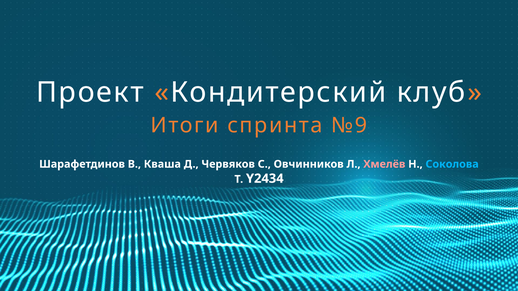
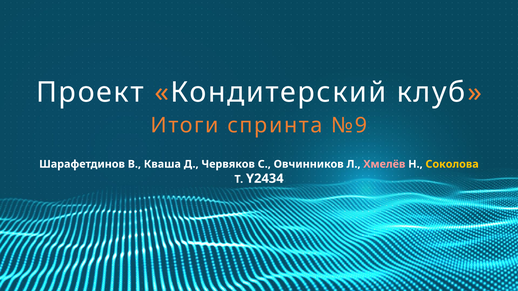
Соколова colour: light blue -> yellow (452, 164)
